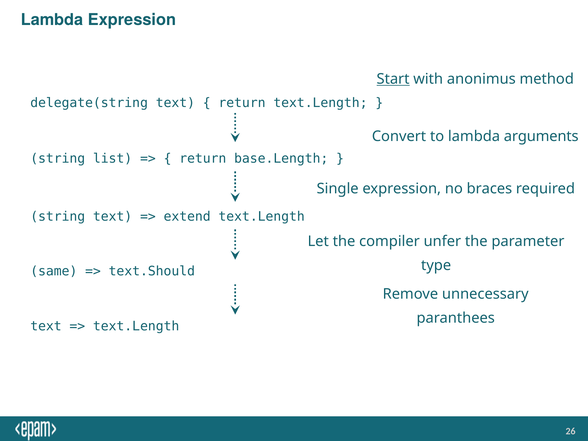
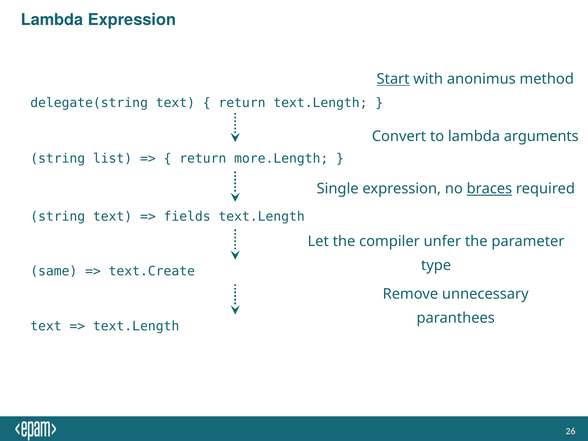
base.Length: base.Length -> more.Length (281, 159)
braces underline: none -> present (489, 189)
extend: extend -> fields (187, 216)
text.Should: text.Should -> text.Create (152, 271)
